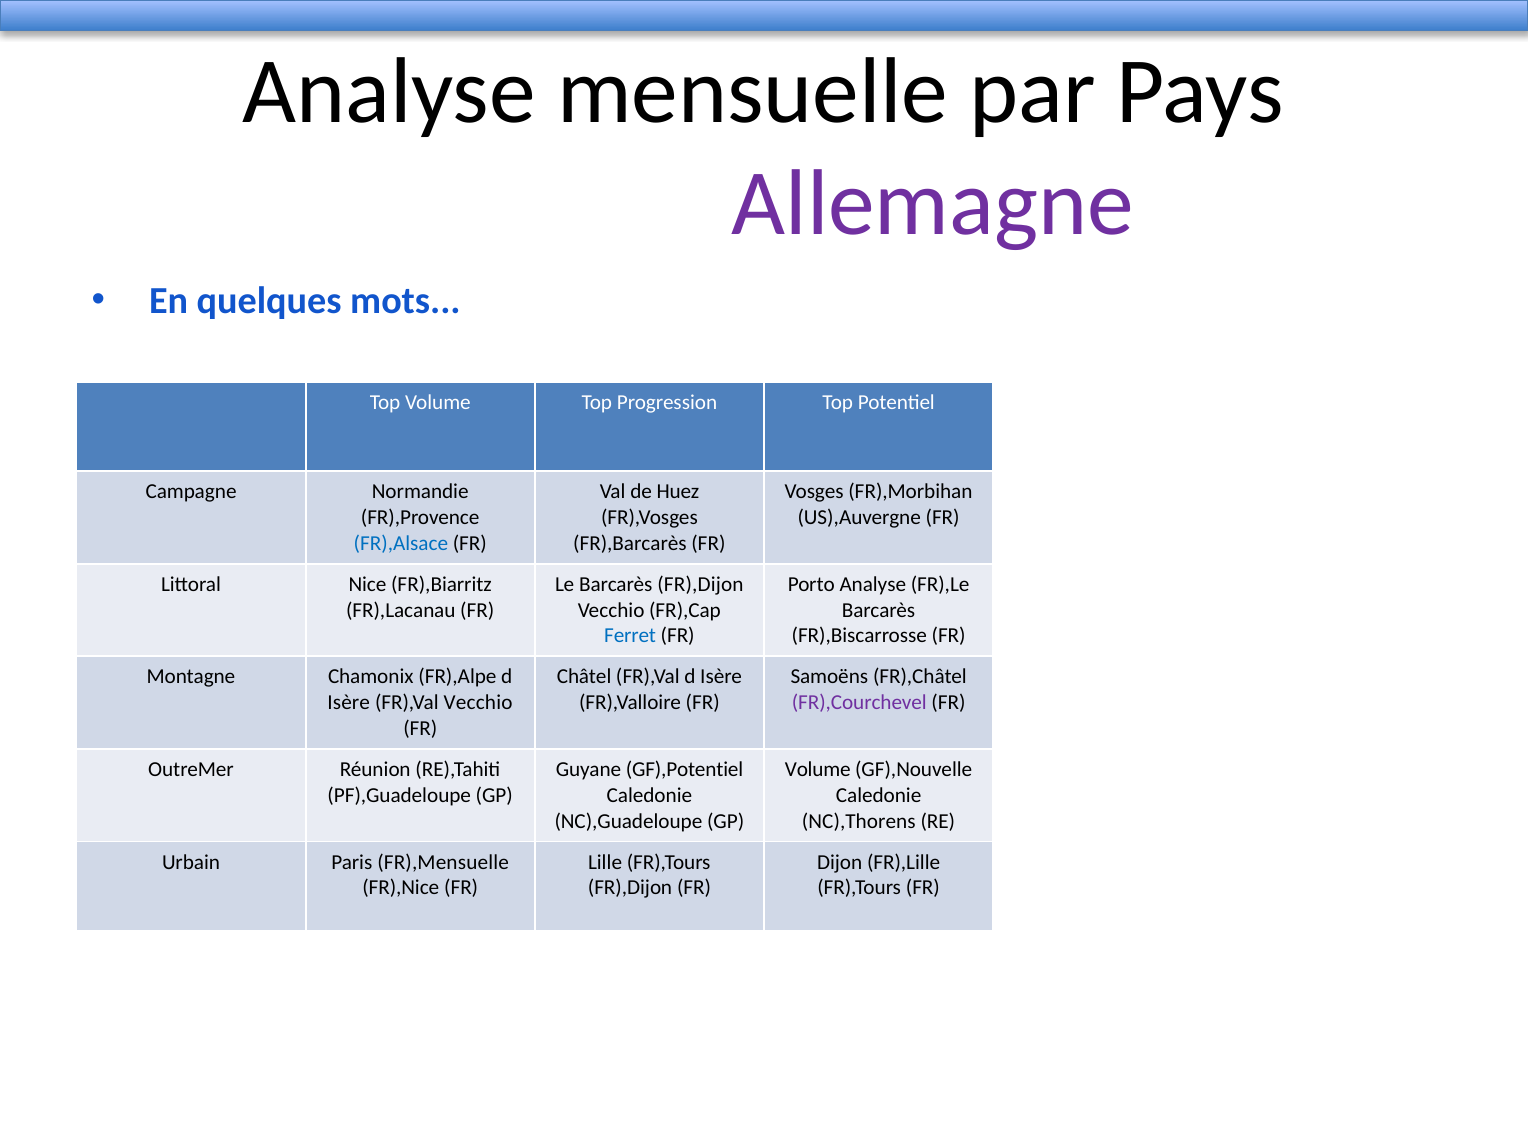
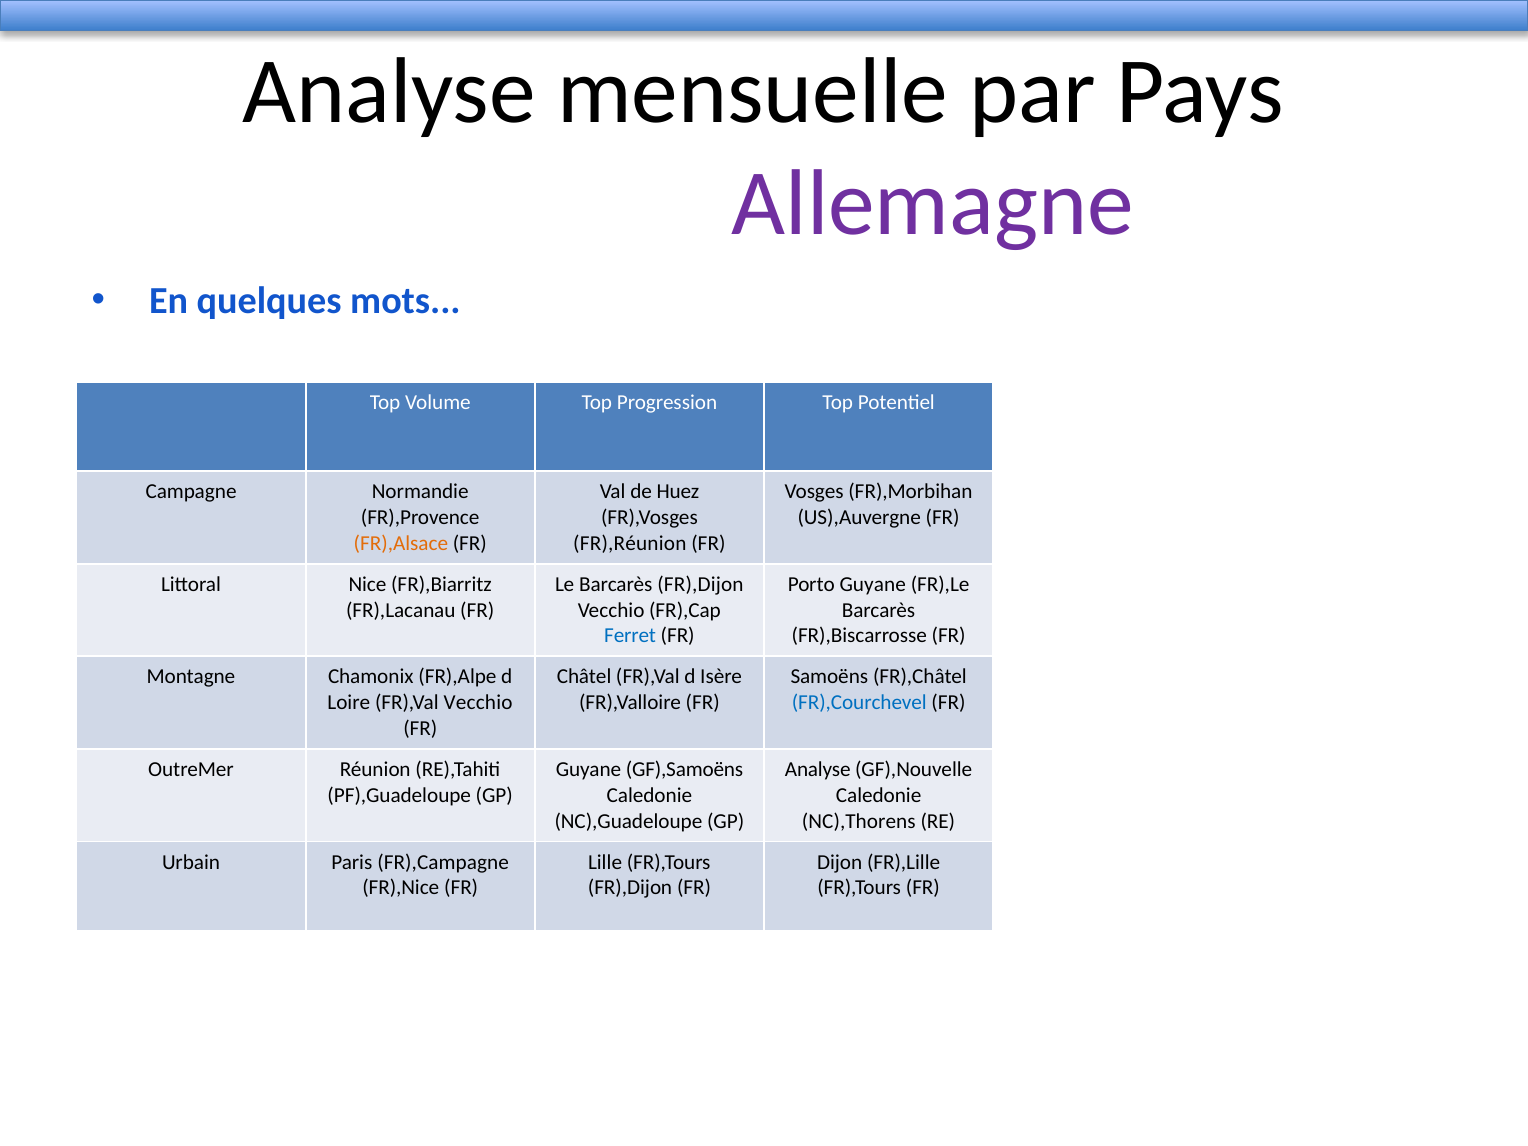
FR),Alsace colour: blue -> orange (401, 543)
FR),Barcarès: FR),Barcarès -> FR),Réunion (630, 543)
Porto Analyse: Analyse -> Guyane (873, 584)
Isère: Isère -> Loire (349, 703)
FR),Courchevel colour: purple -> blue (859, 703)
GF),Potentiel: GF),Potentiel -> GF),Samoëns (685, 770)
Volume: Volume -> Analyse (818, 770)
FR),Mensuelle: FR),Mensuelle -> FR),Campagne (443, 862)
